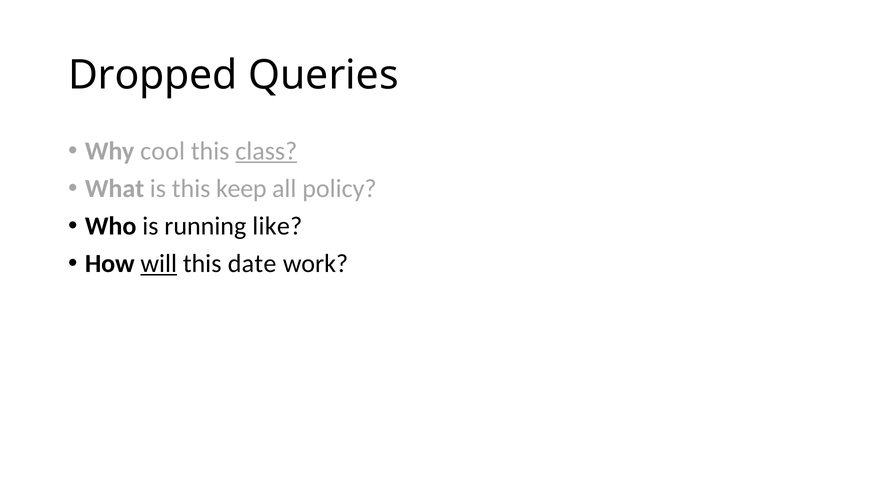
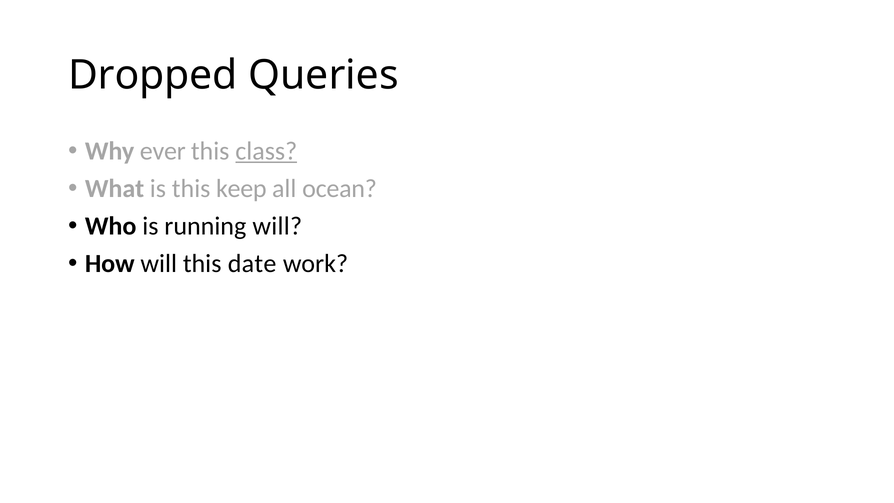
cool: cool -> ever (163, 151)
policy: policy -> ocean (340, 189)
running like: like -> will (277, 226)
will underline: present -> none (159, 264)
